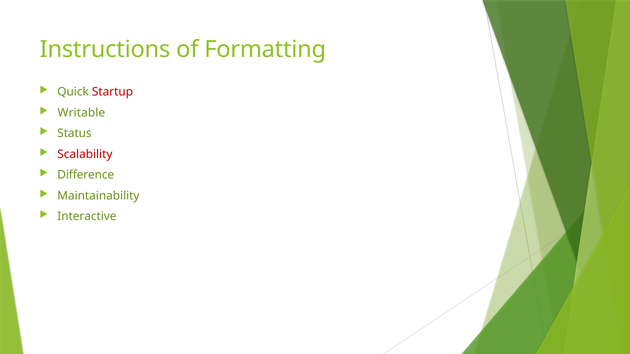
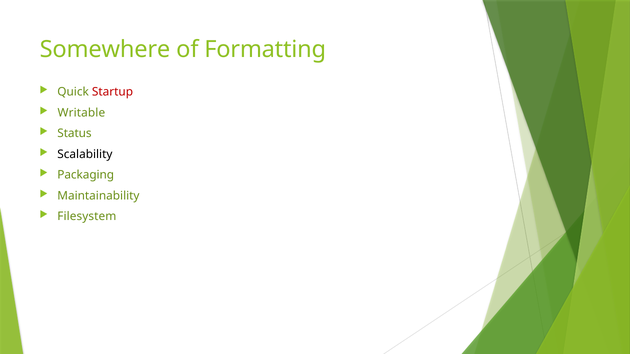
Instructions: Instructions -> Somewhere (105, 50)
Scalability colour: red -> black (85, 154)
Difference: Difference -> Packaging (86, 175)
Interactive: Interactive -> Filesystem (87, 217)
